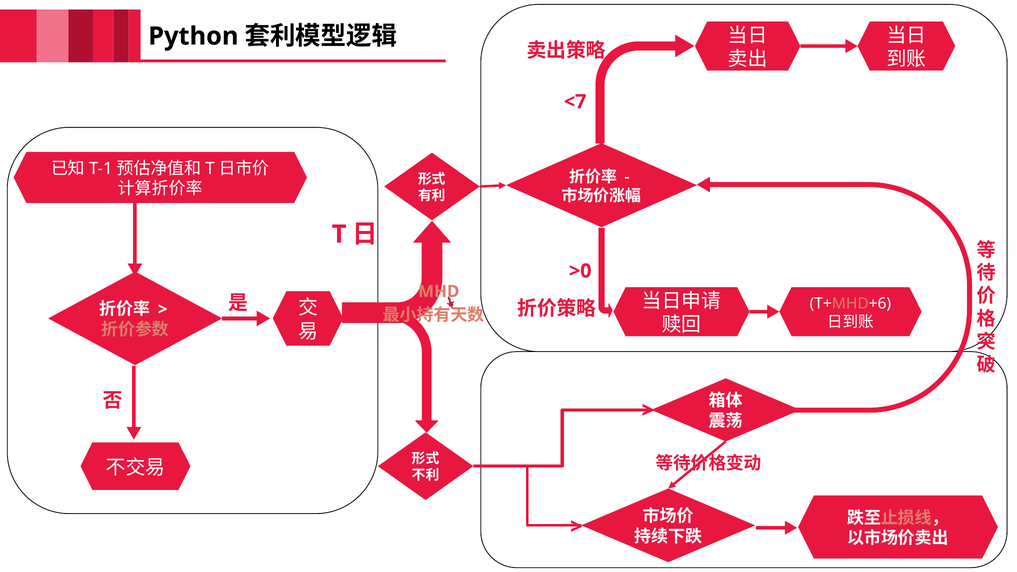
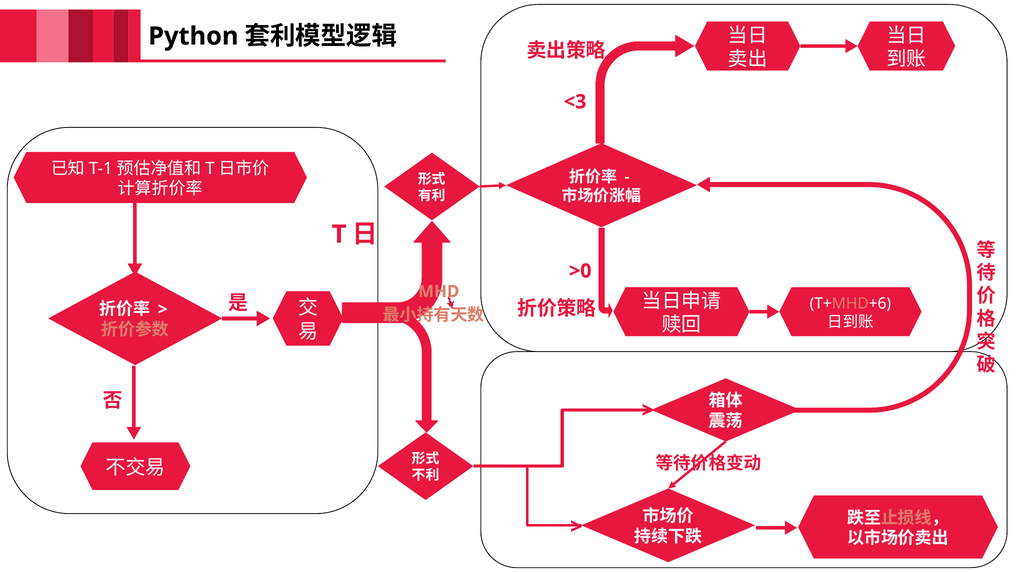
<7: <7 -> <3 (575, 102)
